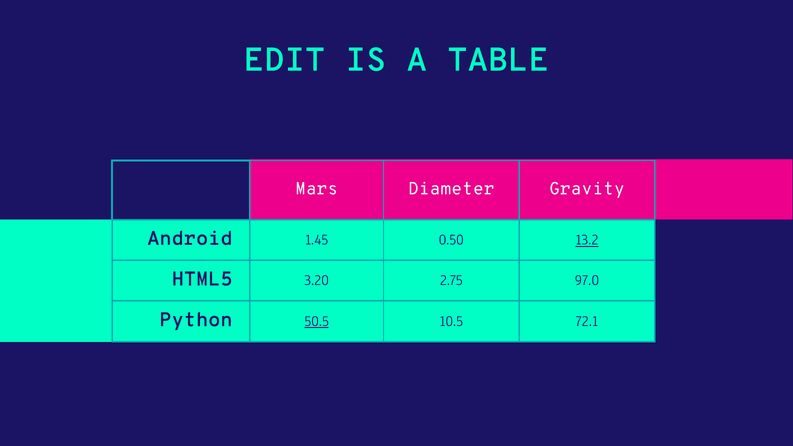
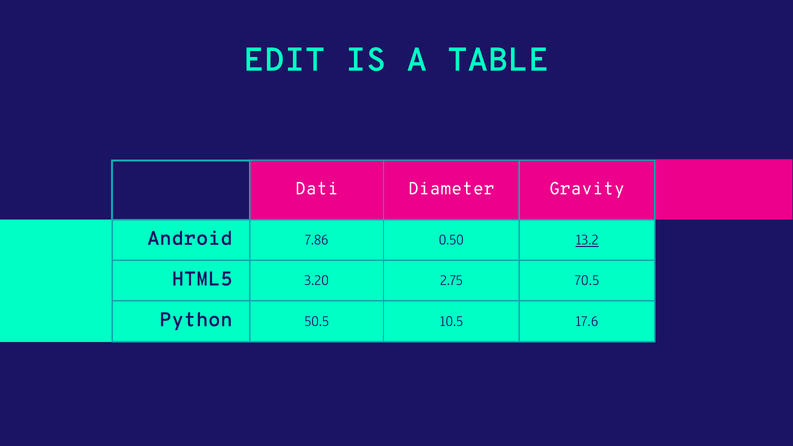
Mars: Mars -> Dati (317, 189)
1.45: 1.45 -> 7.86 (317, 240)
97.0: 97.0 -> 70.5 (587, 280)
50.5 underline: present -> none (317, 321)
72.1: 72.1 -> 17.6 (587, 321)
